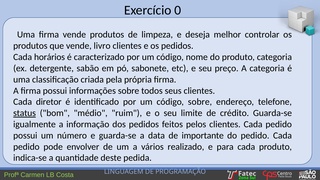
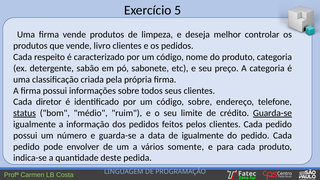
0: 0 -> 5 (178, 10)
horários: horários -> respeito (50, 57)
Guarda-se underline: none -> present (272, 113)
de importante: importante -> igualmente (203, 135)
realizado: realizado -> somente (186, 147)
